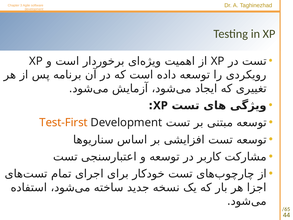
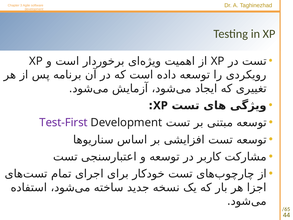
Test-First colour: orange -> purple (64, 122)
